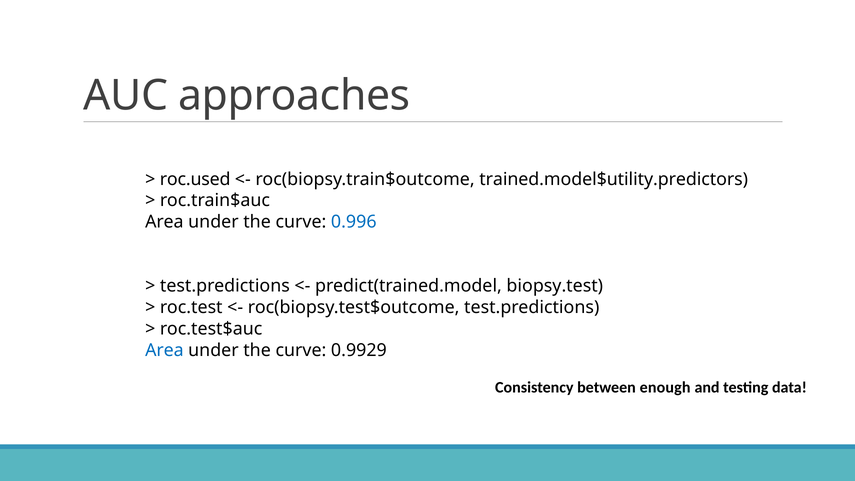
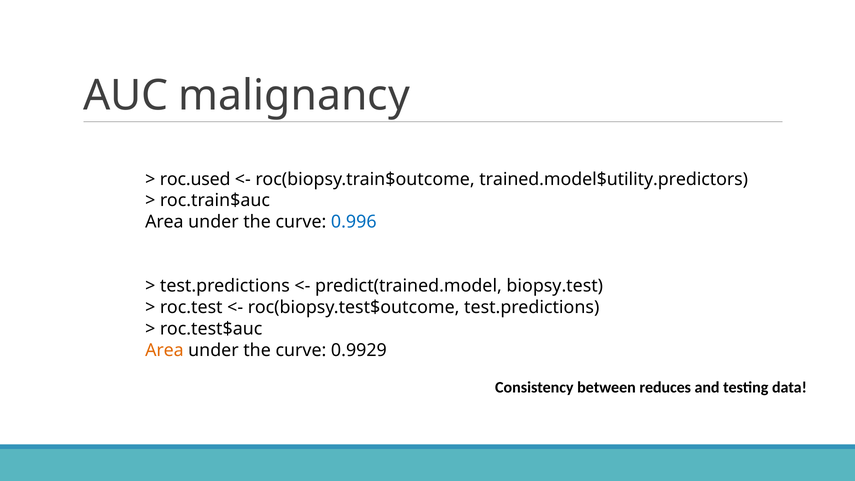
approaches: approaches -> malignancy (294, 96)
Area colour: blue -> orange (164, 350)
enough: enough -> reduces (665, 387)
